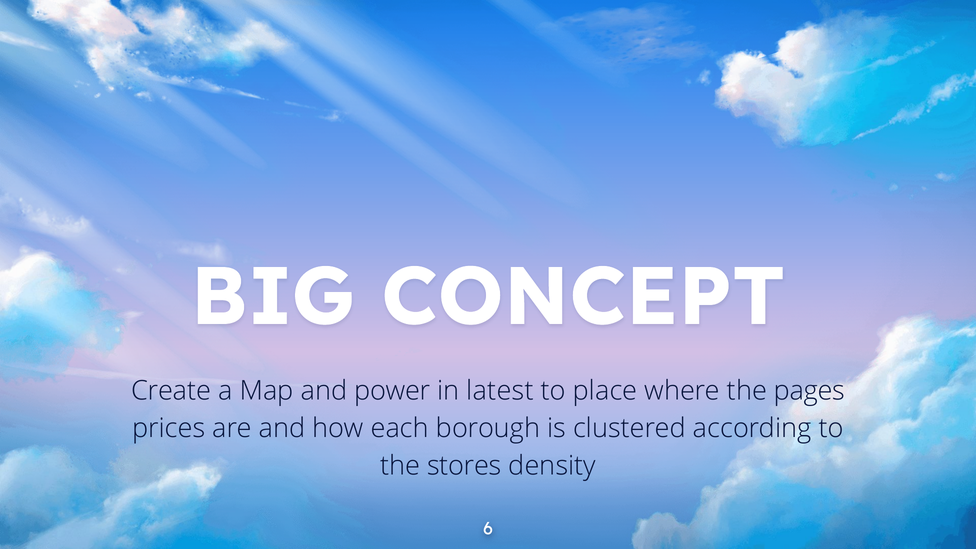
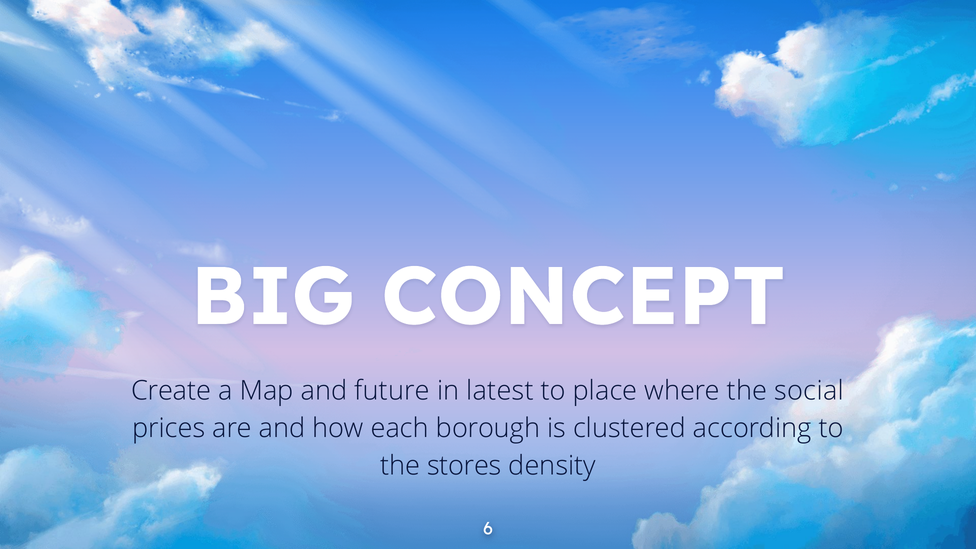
power: power -> future (392, 391)
pages: pages -> social (809, 391)
